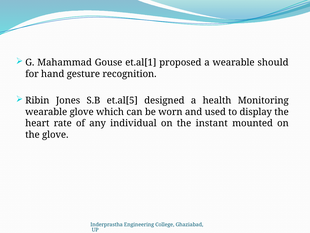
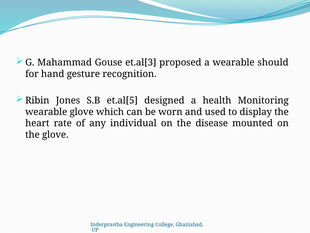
et.al[1: et.al[1 -> et.al[3 (141, 62)
instant: instant -> disease (212, 123)
